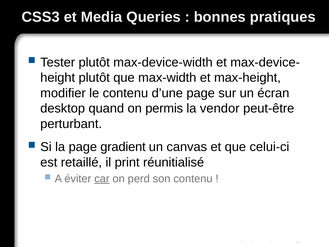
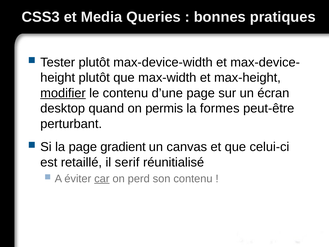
modifier underline: none -> present (63, 93)
vendor: vendor -> formes (220, 108)
print: print -> serif (127, 162)
